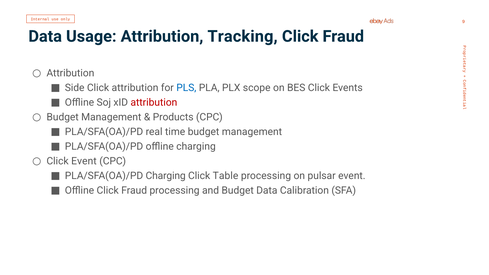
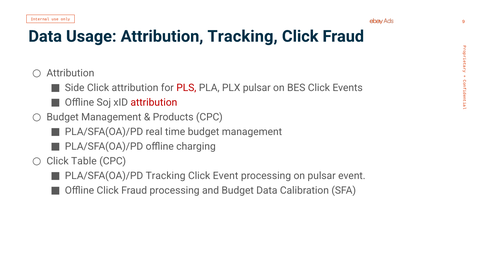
PLS colour: blue -> red (186, 88)
PLX scope: scope -> pulsar (257, 88)
Click Event: Event -> Table (84, 161)
PLA/SFA(OA)/PD Charging: Charging -> Tracking (166, 176)
Click Table: Table -> Event (226, 176)
